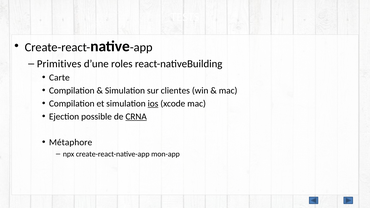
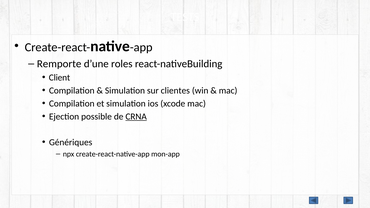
Primitives: Primitives -> Remporte (59, 64)
Carte: Carte -> Client (59, 78)
ios underline: present -> none (153, 104)
Métaphore: Métaphore -> Génériques (71, 142)
